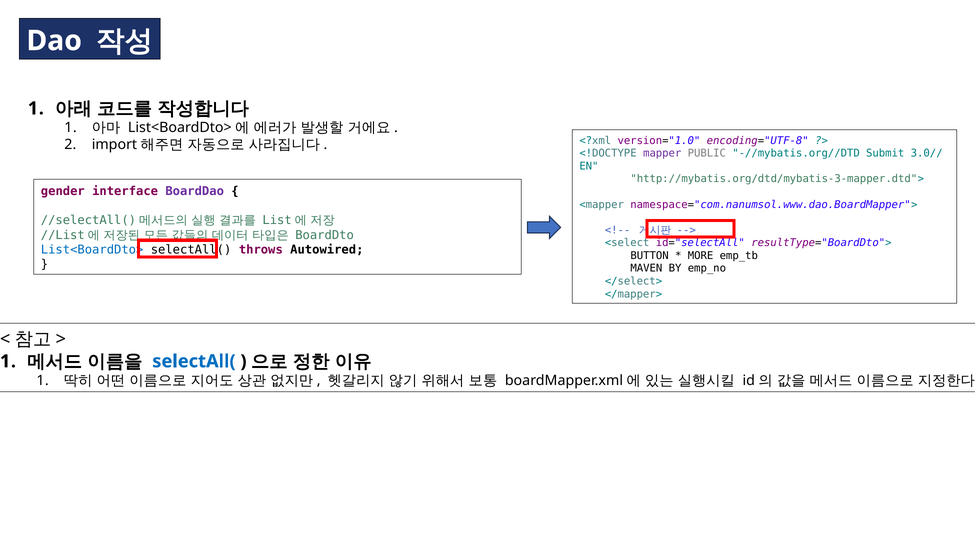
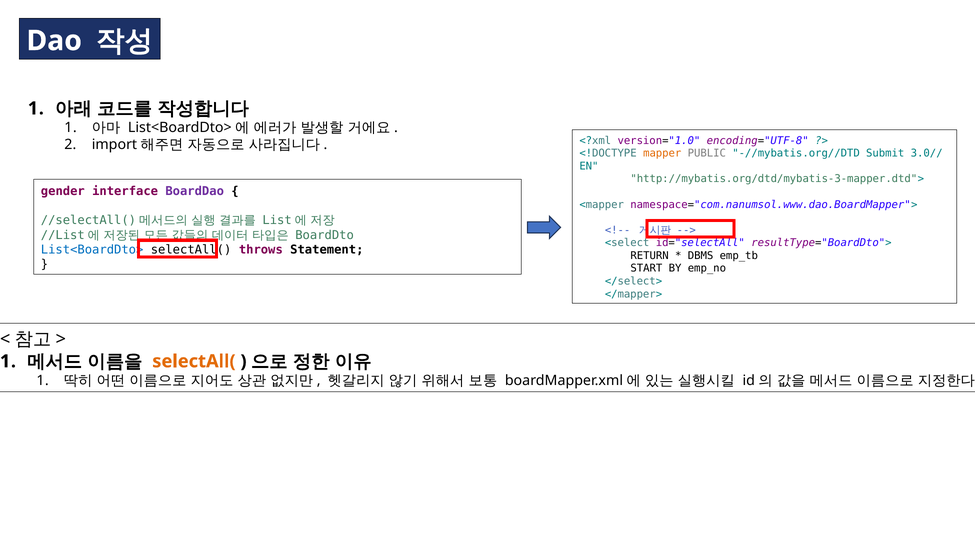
mapper colour: purple -> orange (662, 153)
Autowired: Autowired -> Statement (327, 249)
BUTTON: BUTTON -> RETURN (650, 255)
MORE: MORE -> DBMS (701, 255)
MAVEN: MAVEN -> START (646, 268)
selectAll( colour: blue -> orange (194, 361)
